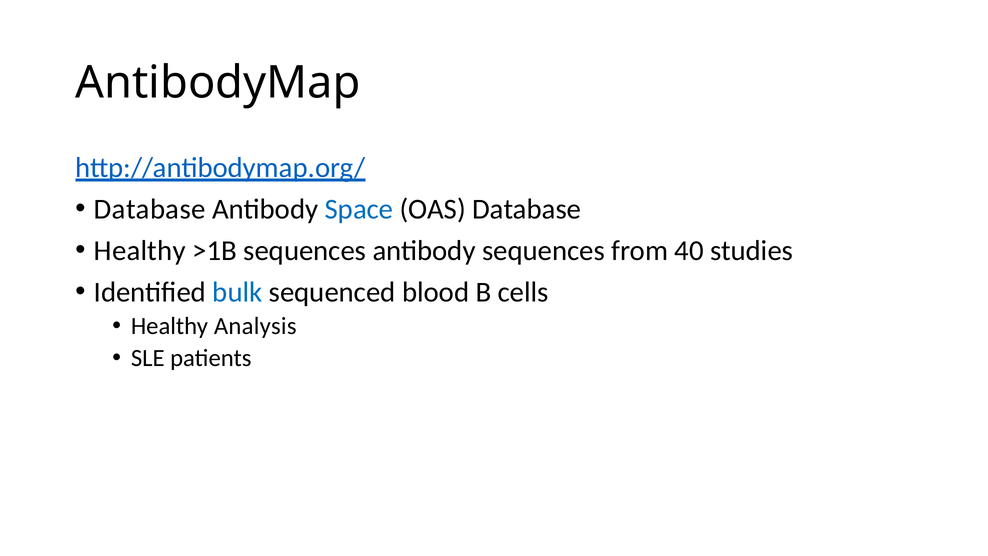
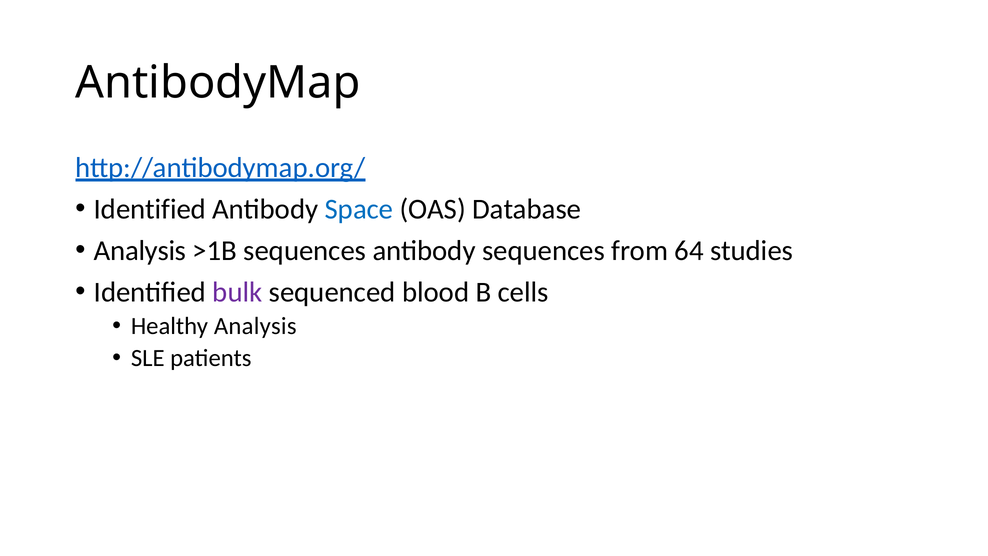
Database: Database -> Identified (150, 209)
Healthy: Healthy -> Analysis (140, 250)
40: 40 -> 64 (689, 250)
bulk colour: blue -> purple (237, 292)
